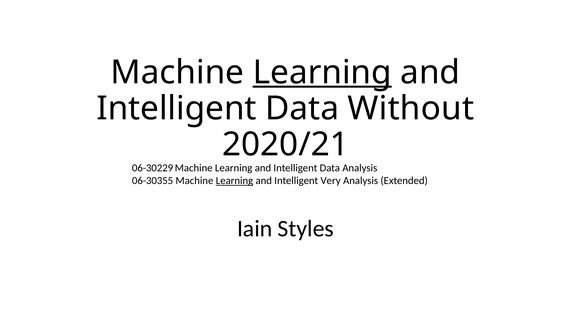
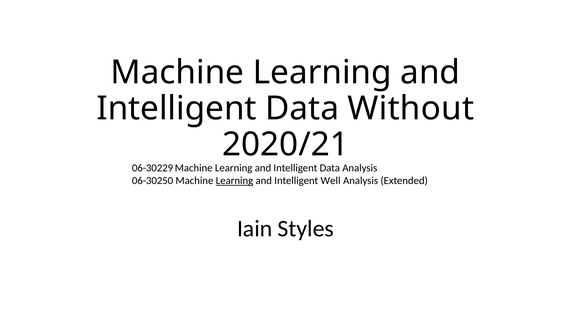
Learning underline: present -> none (322, 72)
06-30355: 06-30355 -> 06-30250 (153, 181)
Very: Very -> Well (331, 181)
